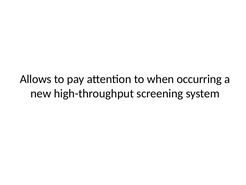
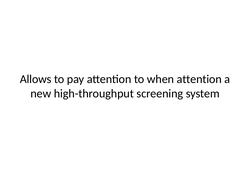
when occurring: occurring -> attention (199, 79)
